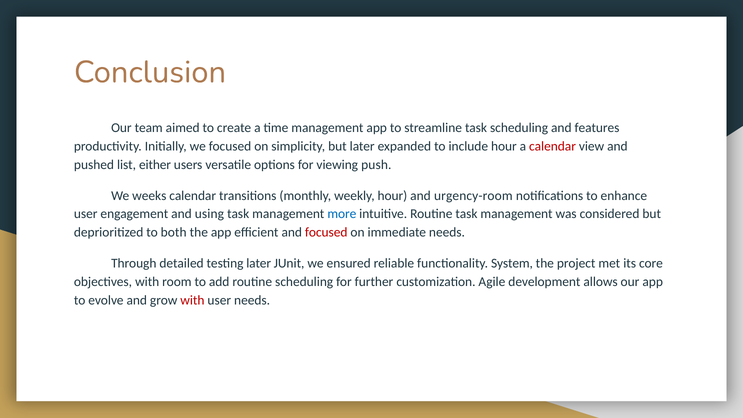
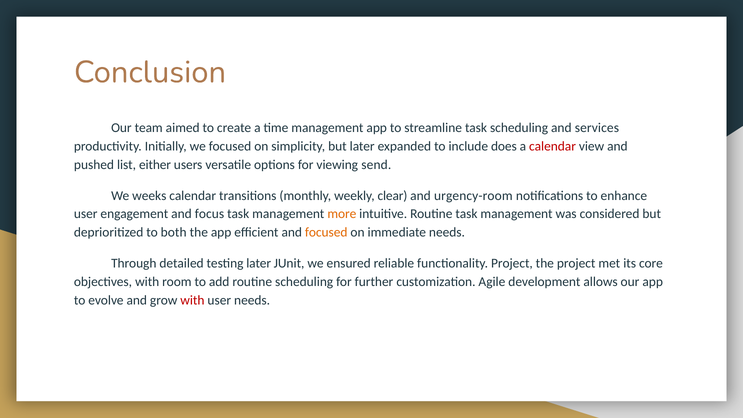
features: features -> services (597, 128)
include hour: hour -> does (504, 146)
push: push -> send (376, 165)
weekly hour: hour -> clear (392, 196)
using: using -> focus (209, 214)
more colour: blue -> orange (342, 214)
focused colour: red -> orange (326, 232)
functionality System: System -> Project (512, 263)
